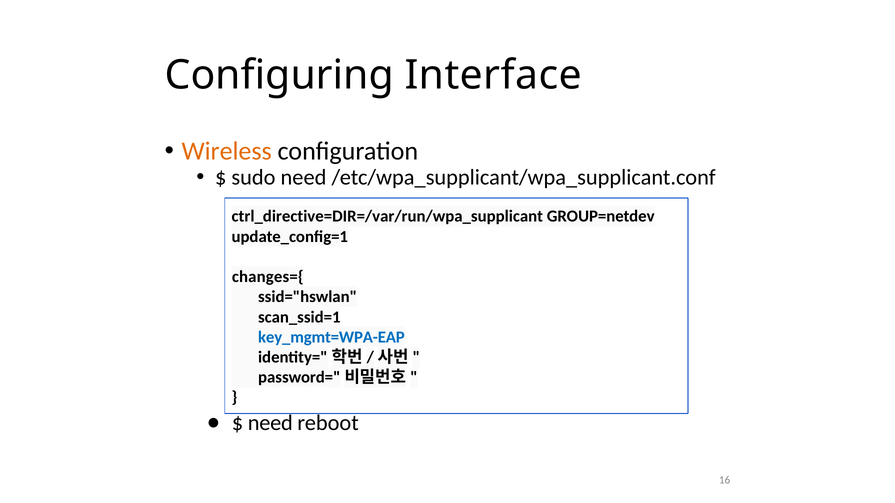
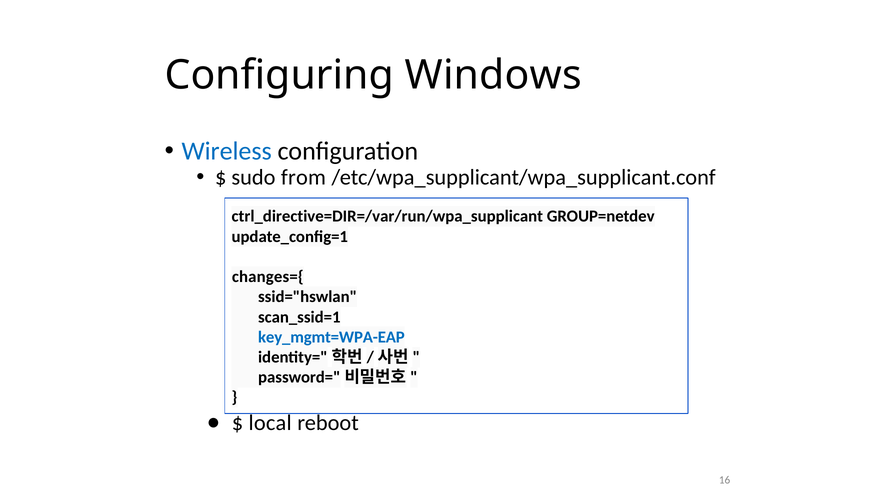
Interface: Interface -> Windows (493, 75)
Wireless colour: orange -> blue (227, 151)
sudo need: need -> from (303, 178)
need: need -> local (270, 423)
